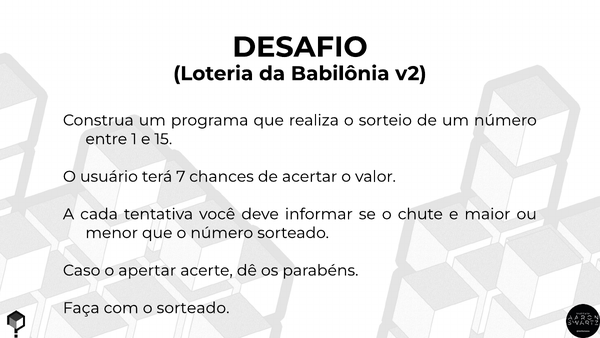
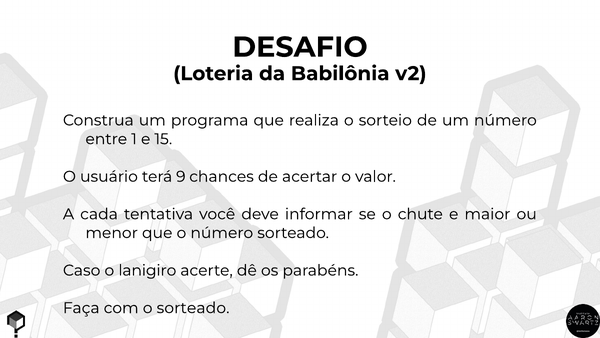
7: 7 -> 9 (181, 176)
apertar: apertar -> lanigiro (147, 270)
